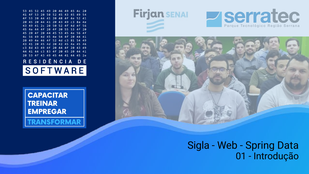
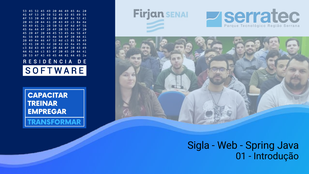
Data: Data -> Java (288, 145)
